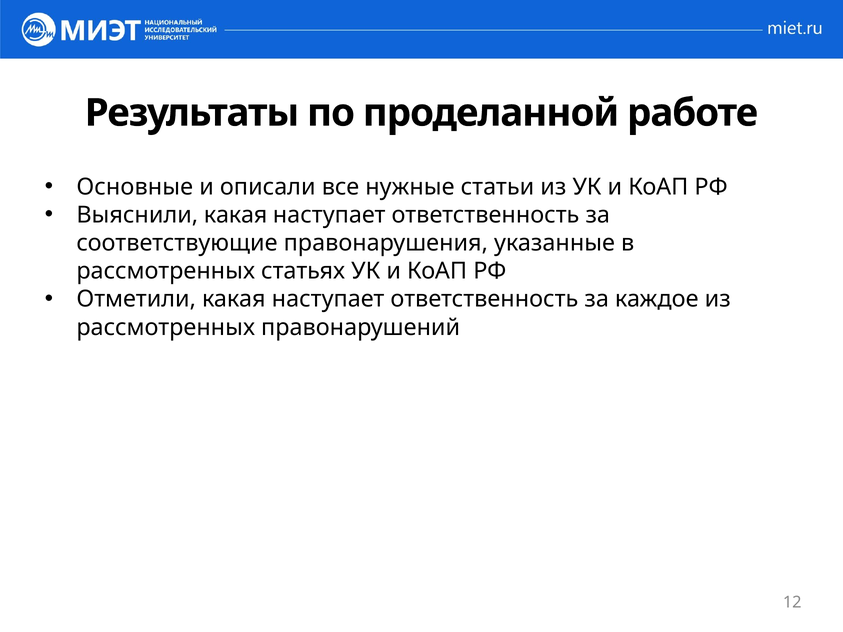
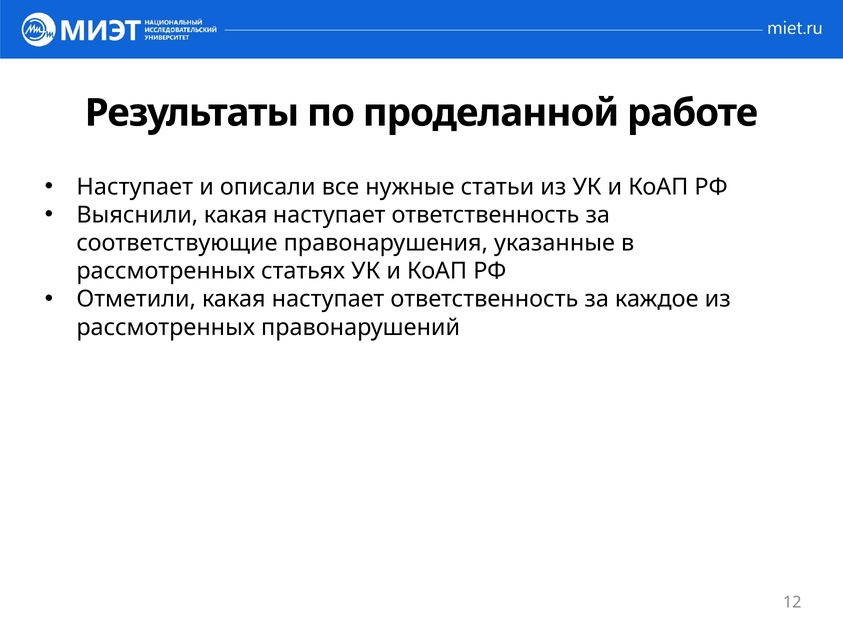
Основные: Основные -> Наступает (135, 187)
